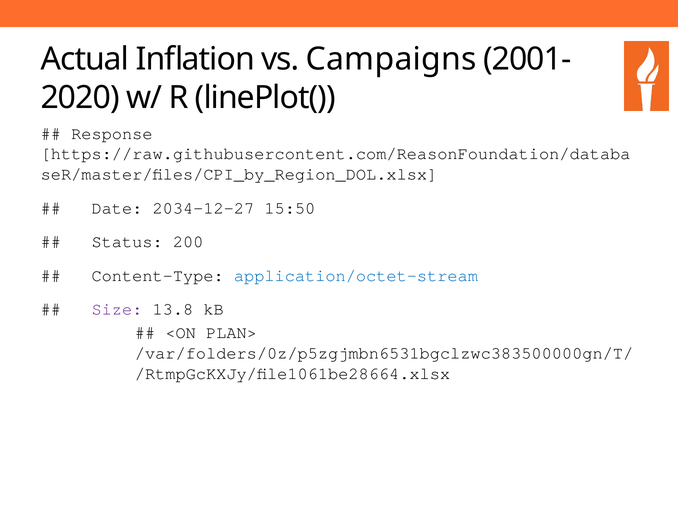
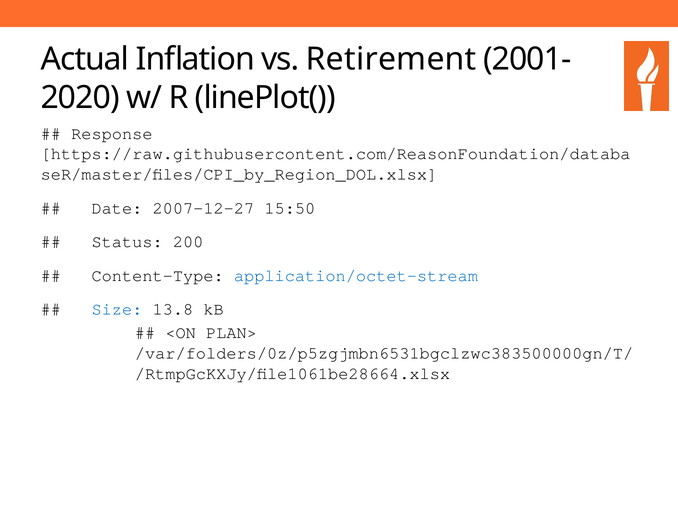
Campaigns: Campaigns -> Retirement (391, 59)
2034-12-27: 2034-12-27 -> 2007-12-27 (203, 208)
Size colour: purple -> blue (117, 309)
